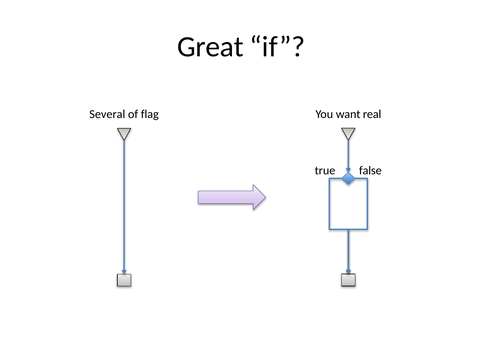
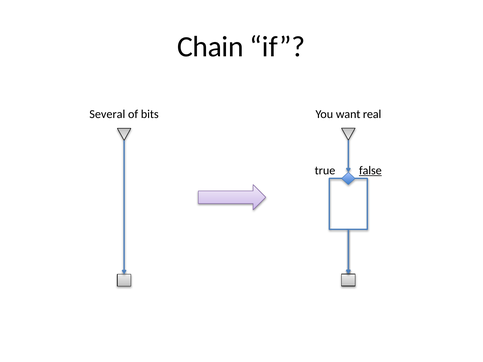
Great: Great -> Chain (210, 47)
flag: flag -> bits (150, 114)
false underline: none -> present (370, 170)
